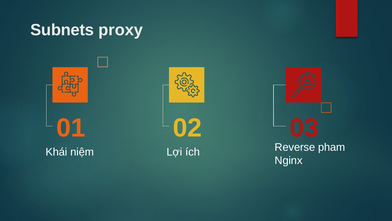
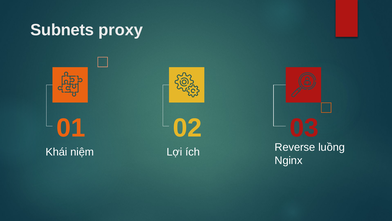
pham: pham -> luồng (332, 147)
